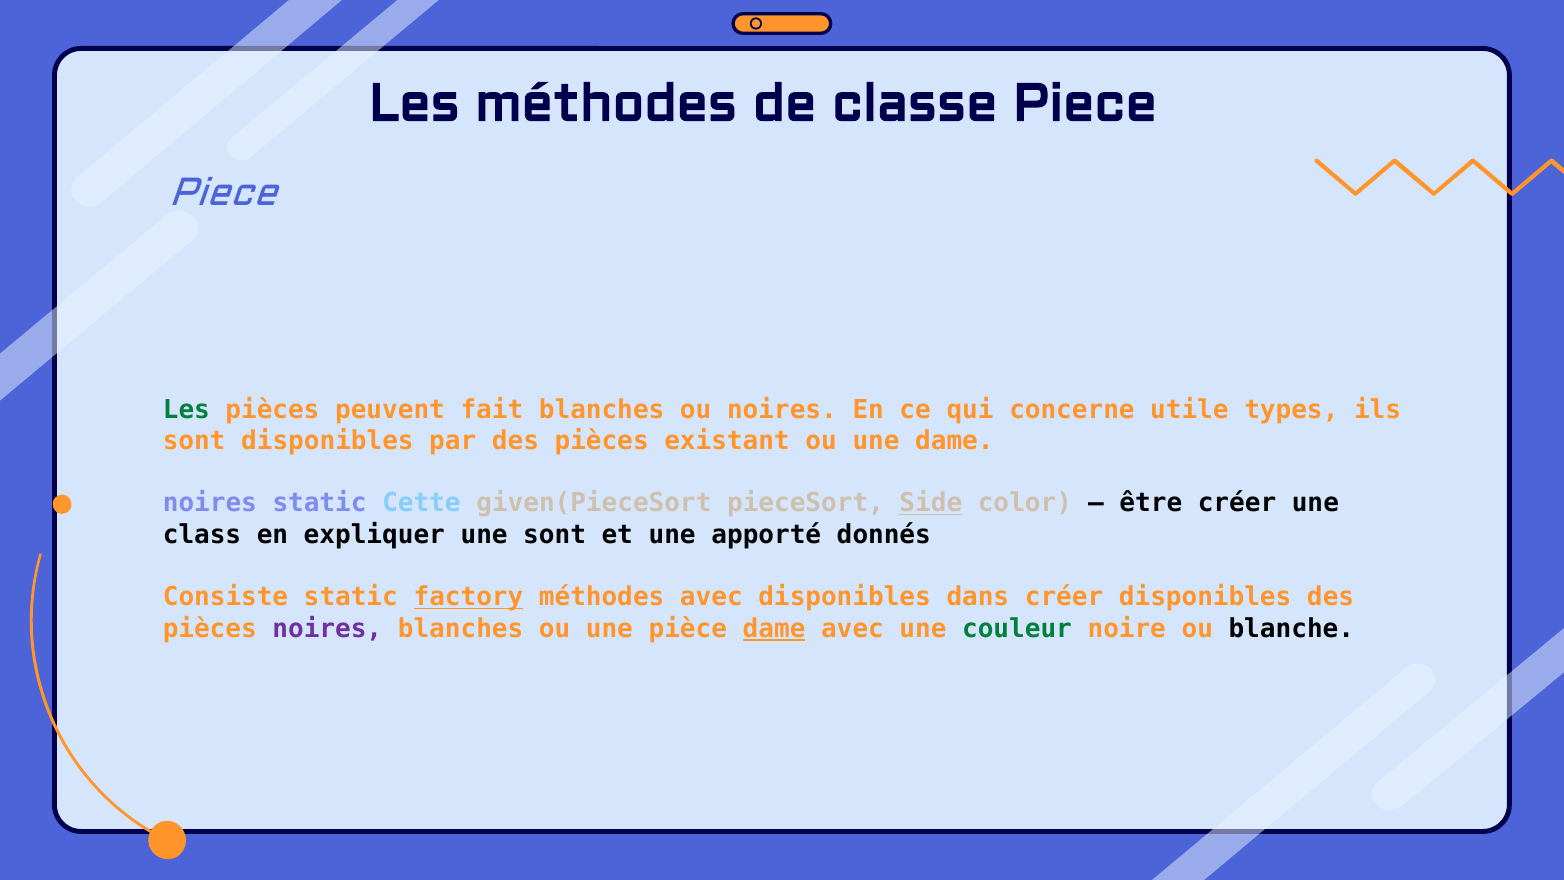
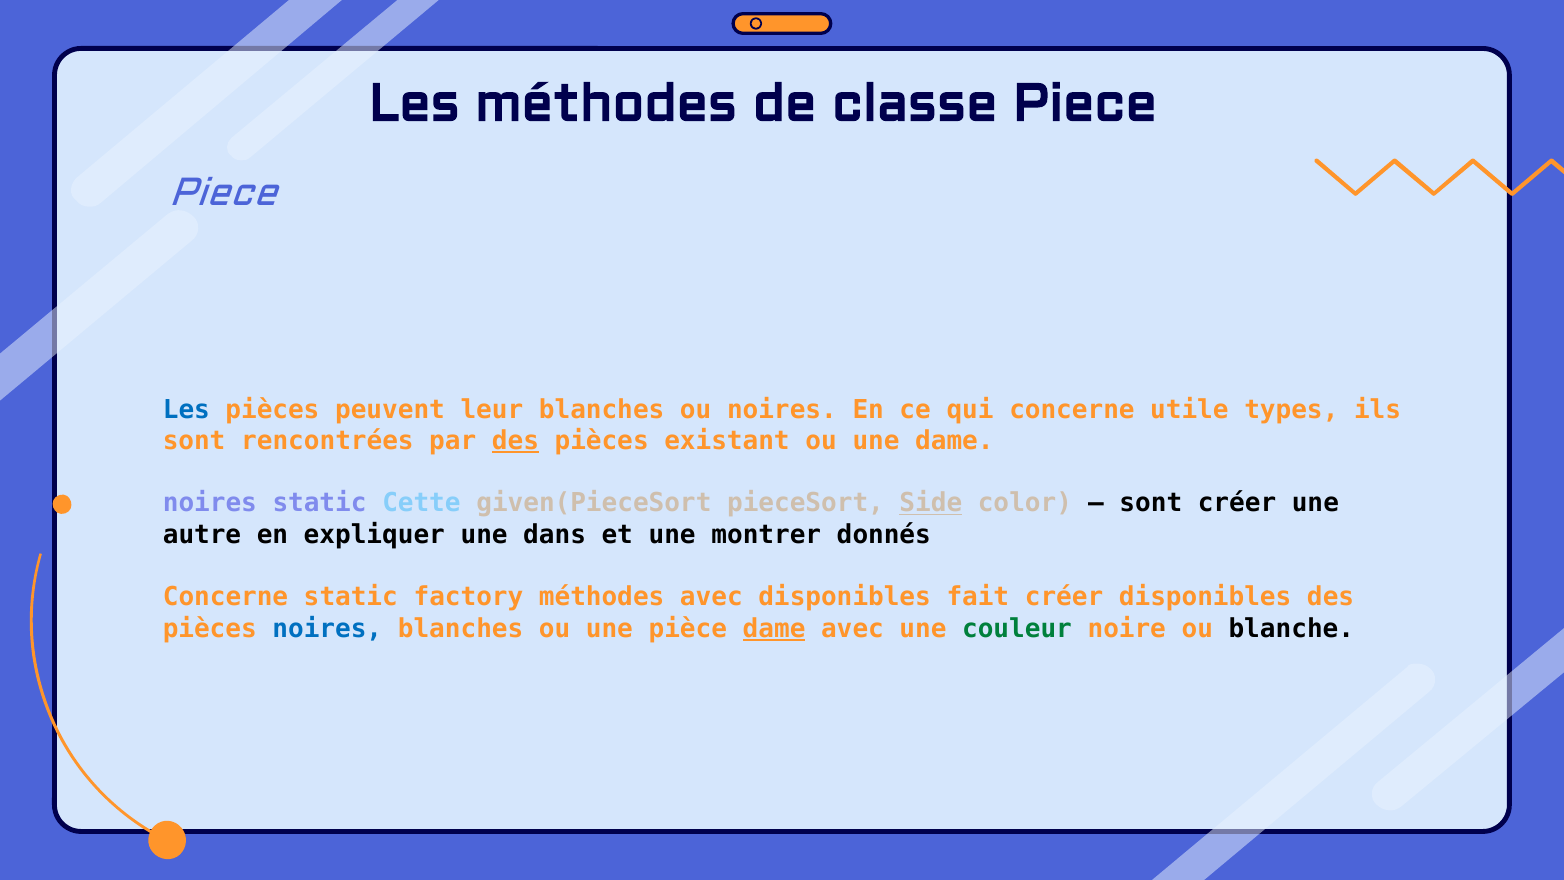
Les colour: green -> blue (186, 409)
fait: fait -> leur (492, 409)
sont disponibles: disponibles -> rencontrées (327, 441)
des underline: none -> present (515, 441)
être: être -> sont (1151, 503)
class: class -> autre (202, 535)
une sont: sont -> dans (555, 535)
apporté: apporté -> montrer (766, 535)
Consiste: Consiste -> Concerne (226, 597)
factory underline: present -> none (468, 597)
dans: dans -> fait (978, 597)
noires colour: purple -> blue (327, 628)
